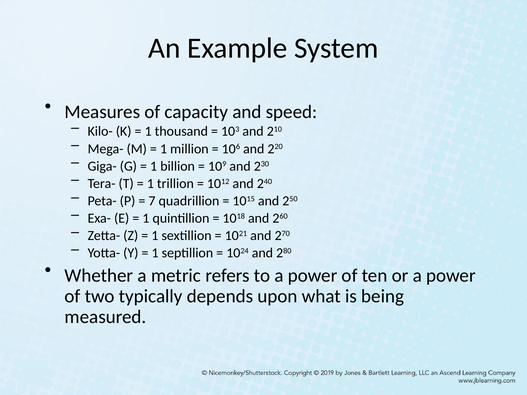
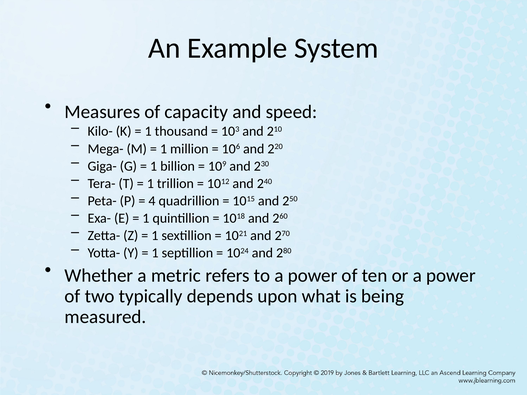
7: 7 -> 4 (152, 201)
